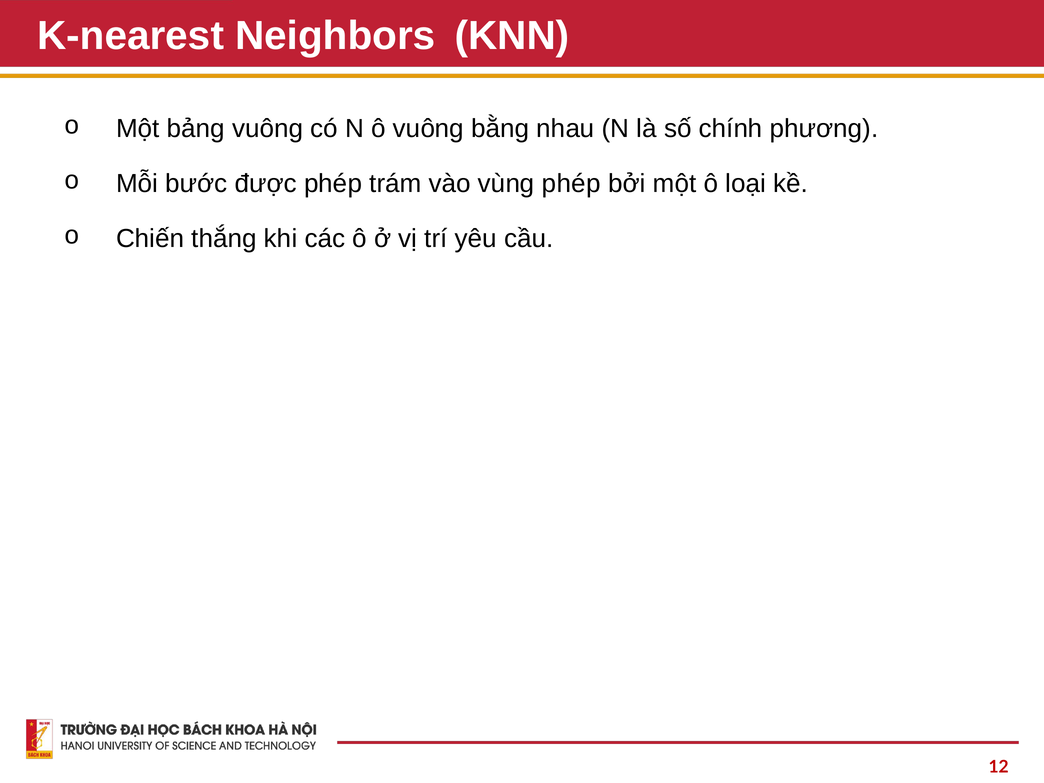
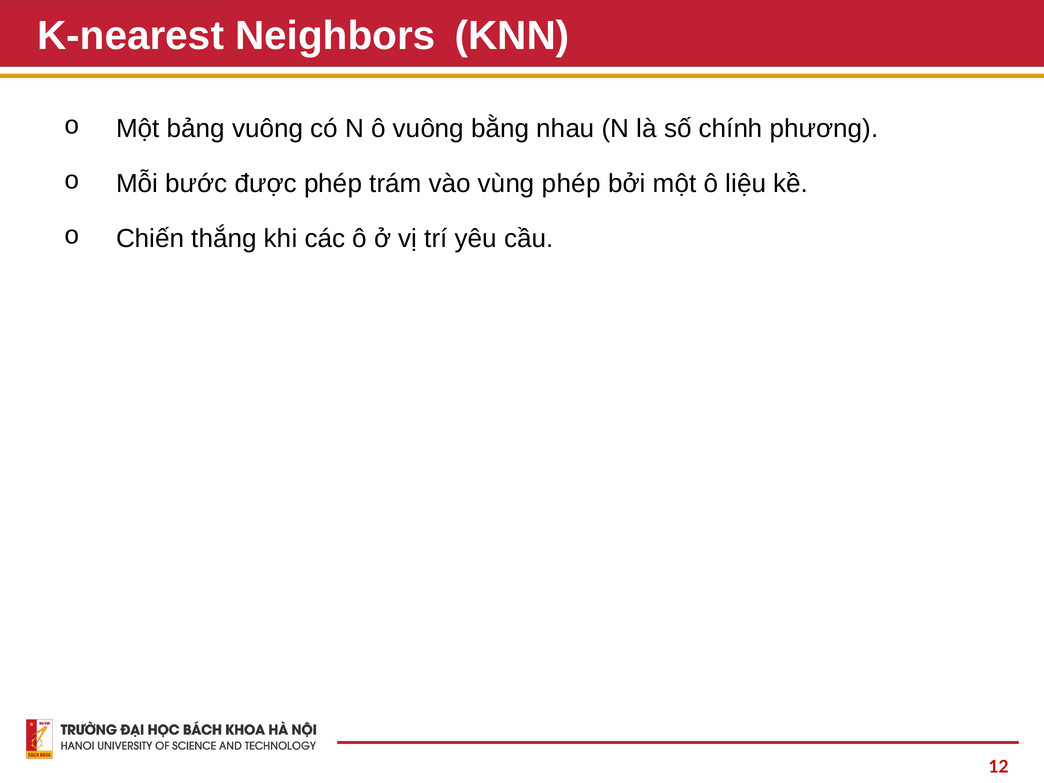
loại: loại -> liệu (746, 184)
